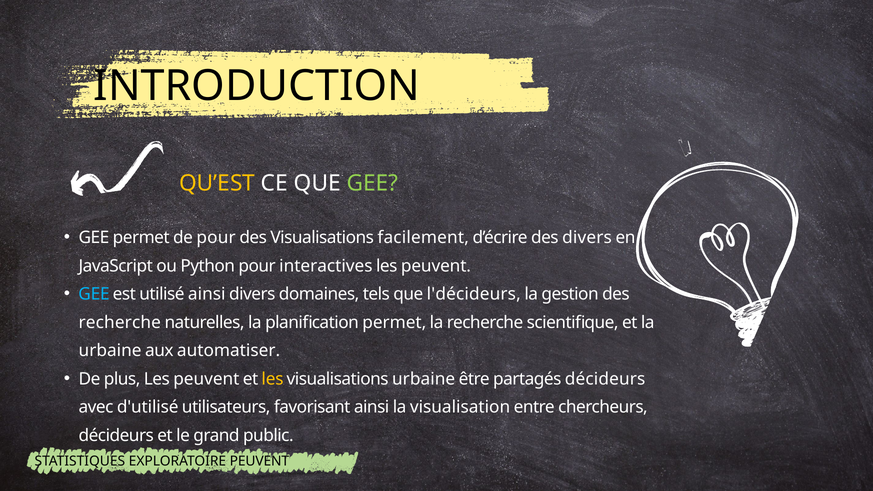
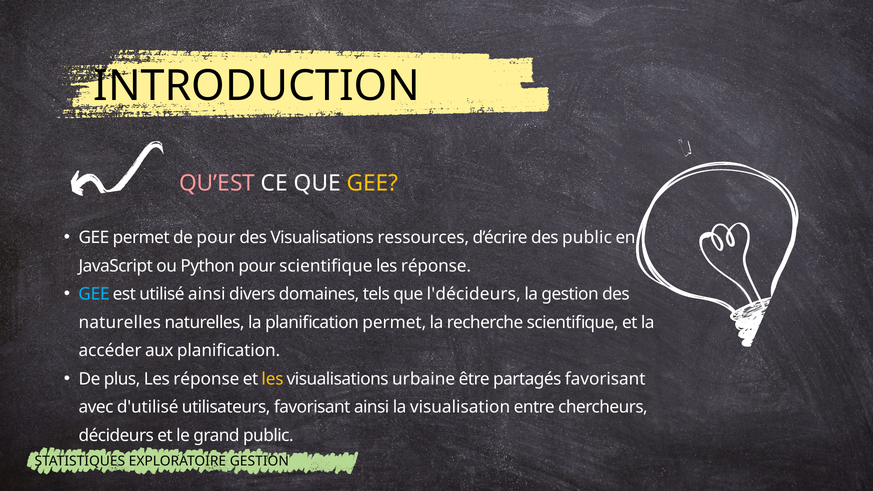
QU’EST colour: yellow -> pink (217, 183)
GEE colour: light green -> yellow (372, 183)
facilement: facilement -> ressources (423, 238)
des divers: divers -> public (587, 238)
pour interactives: interactives -> scientifique (326, 266)
peuvent: peuvent -> réponse (436, 266)
recherche: recherche -> naturelles (120, 322)
urbaine: urbaine -> accéder (110, 351)
aux automatiser: automatiser -> planification (229, 351)
plus Les peuvent: peuvent -> réponse (206, 379)
partagés décideurs: décideurs -> favorisant (605, 379)
EXPLORATOIRE PEUVENT: PEUVENT -> GESTION (259, 461)
